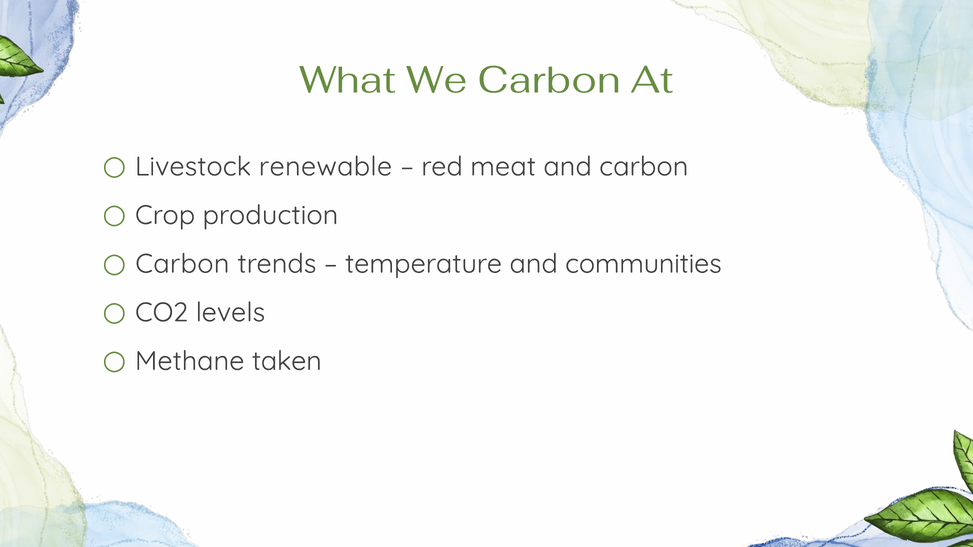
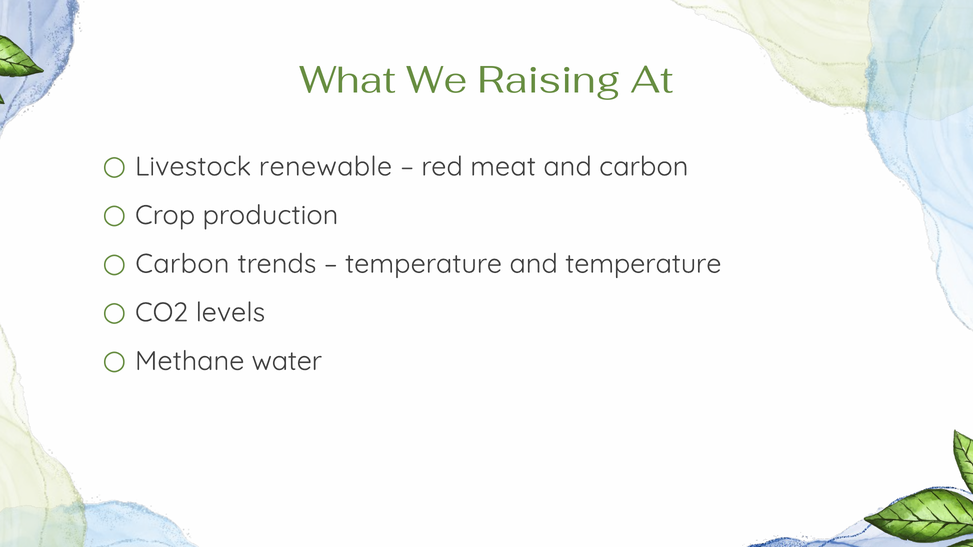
We Carbon: Carbon -> Raising (549, 80)
and communities: communities -> temperature (643, 264)
taken: taken -> water (287, 361)
